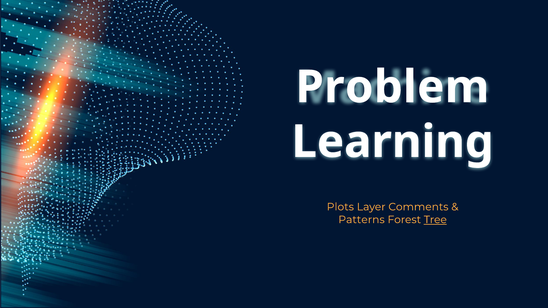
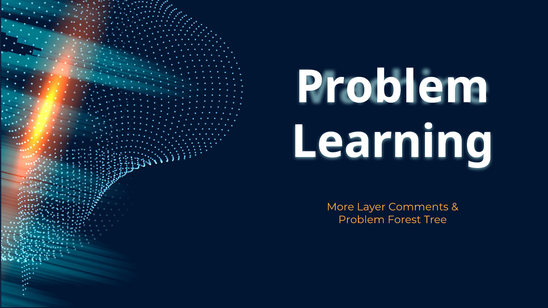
Plots: Plots -> More (340, 207)
Patterns: Patterns -> Problem (362, 220)
Tree underline: present -> none (435, 220)
